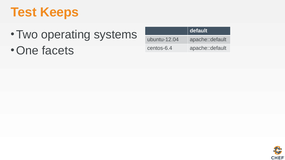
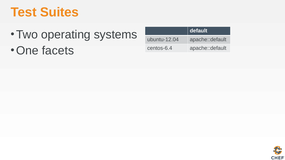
Keeps: Keeps -> Suites (59, 12)
